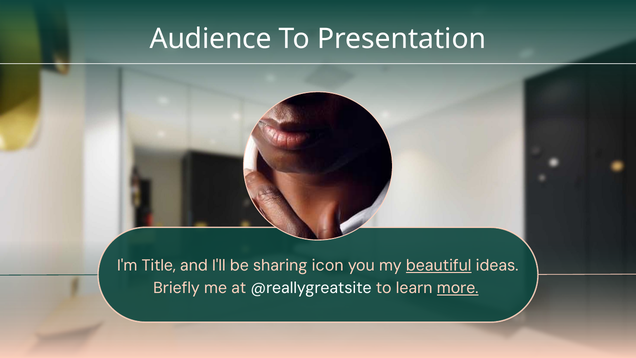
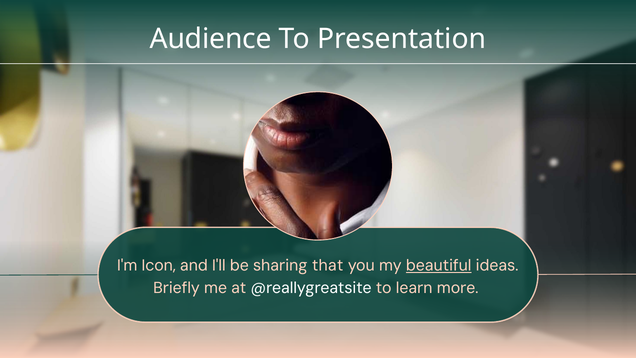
Title: Title -> Icon (159, 265)
icon: icon -> that (328, 265)
more underline: present -> none (458, 288)
